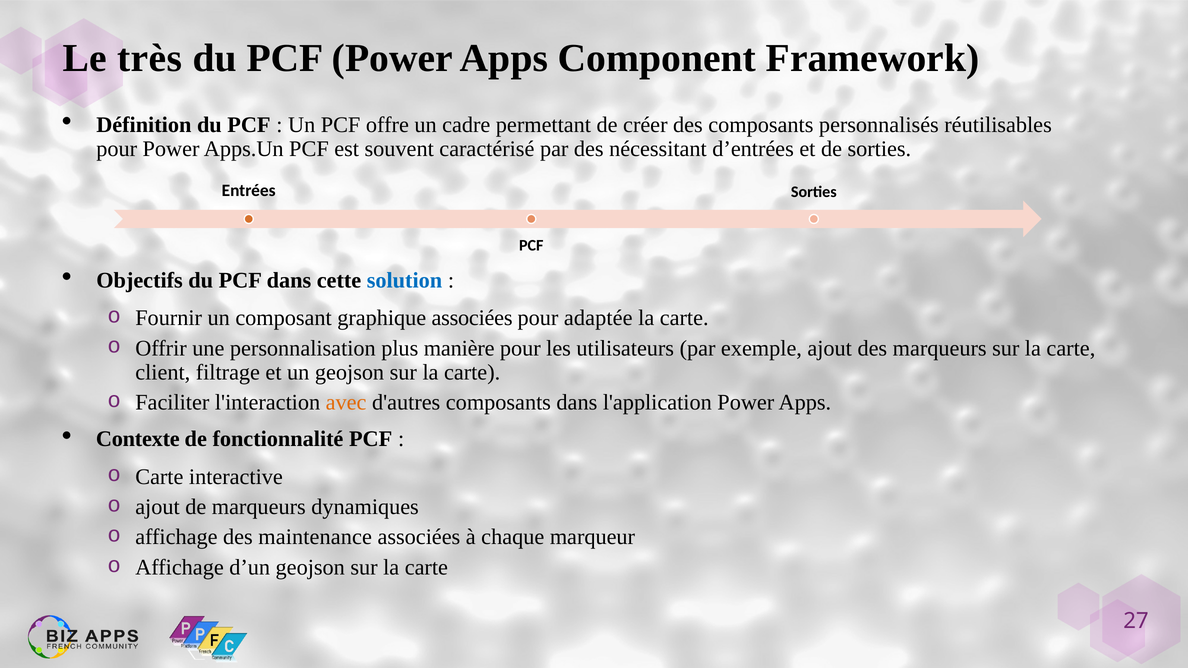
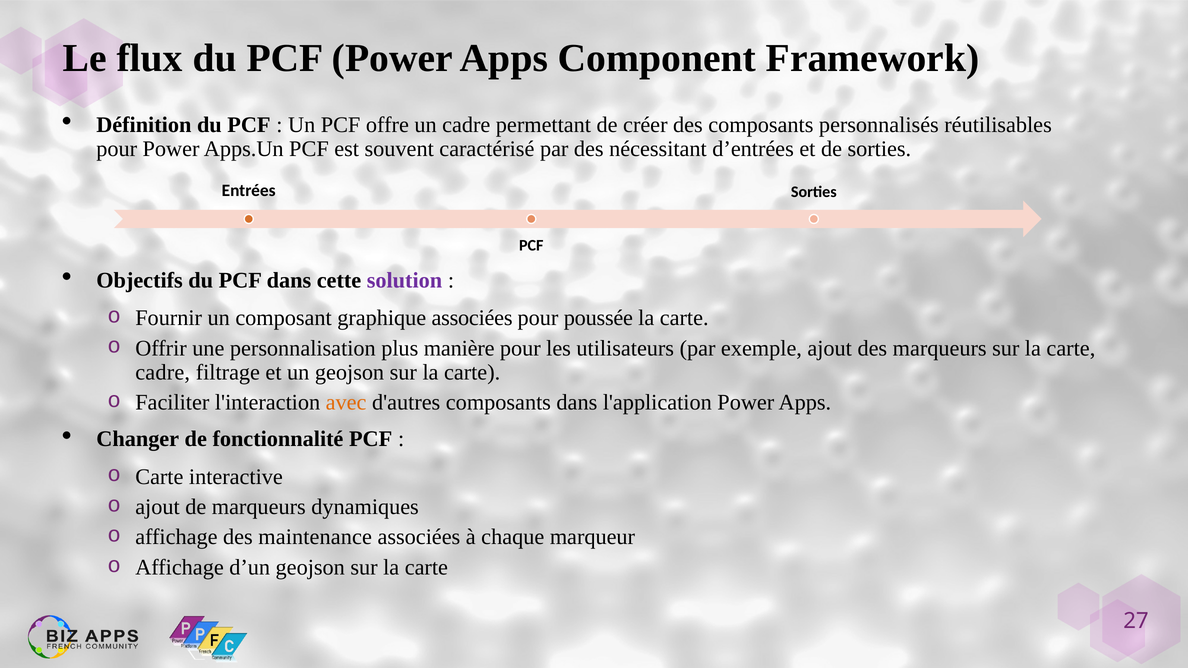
très: très -> flux (150, 58)
solution colour: blue -> purple (404, 281)
adaptée: adaptée -> poussée (598, 318)
client: client -> cadre (163, 372)
Contexte: Contexte -> Changer (138, 439)
